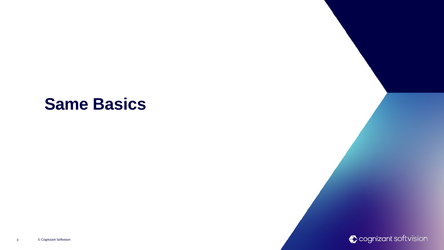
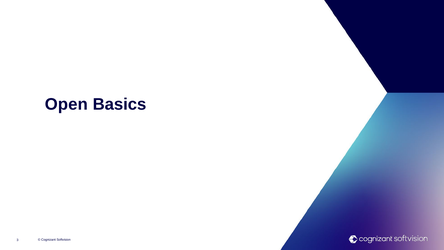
Same: Same -> Open (66, 104)
